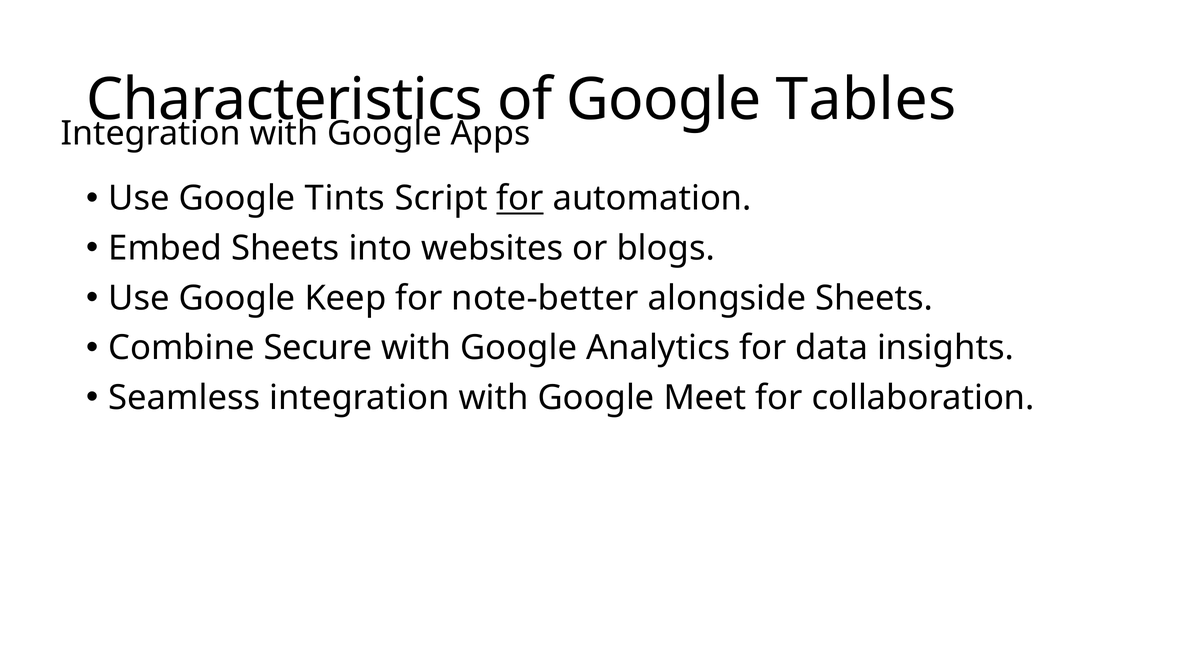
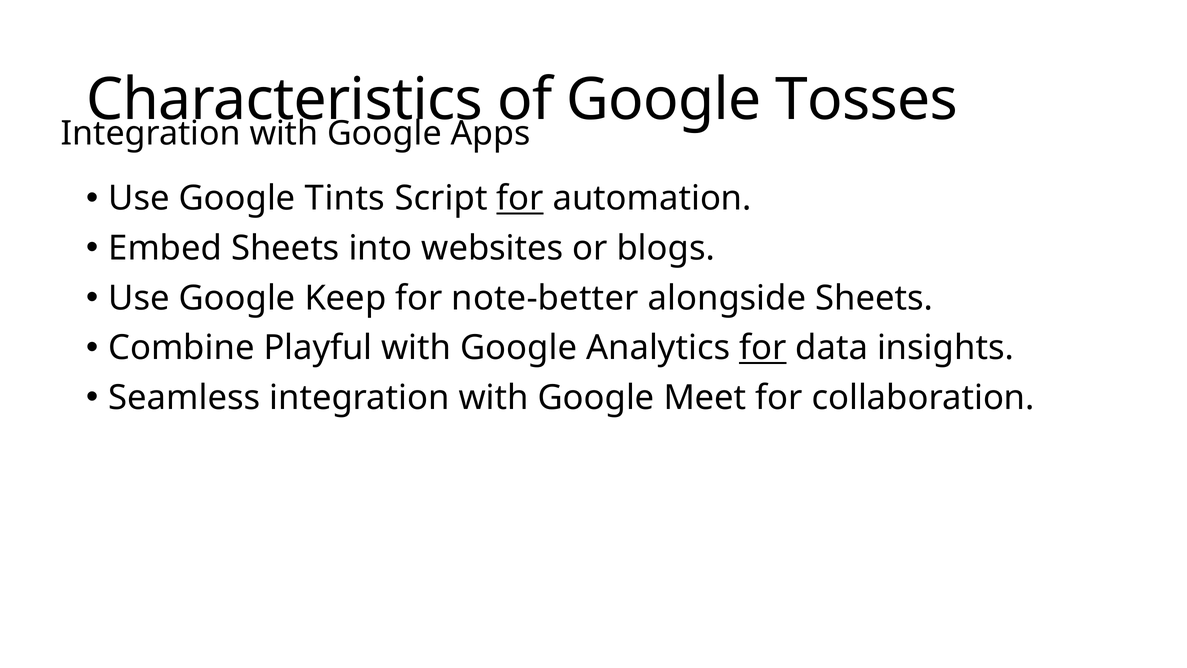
Tables: Tables -> Tosses (867, 100)
Secure: Secure -> Playful (318, 348)
for underline: none -> present (763, 348)
